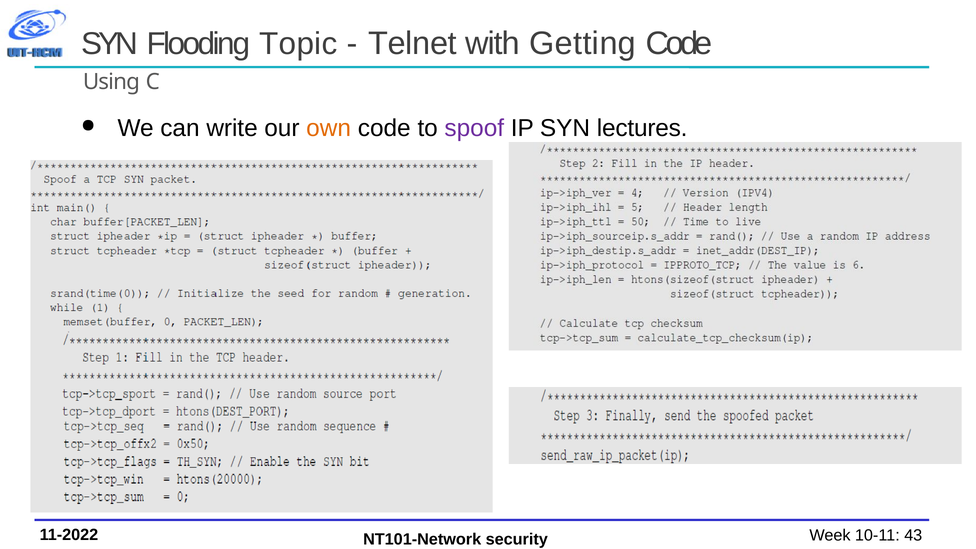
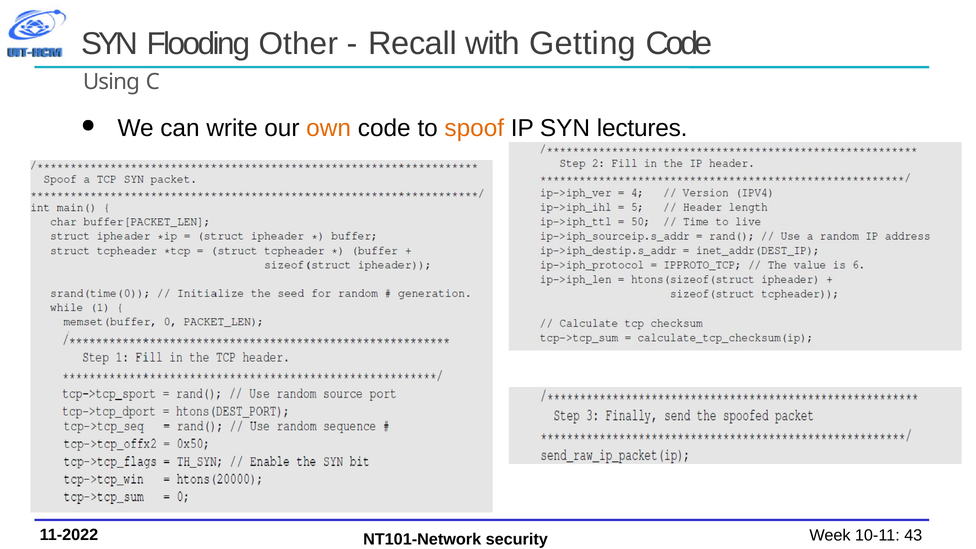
Topic: Topic -> Other (298, 44)
Telnet: Telnet -> Recall (412, 44)
spoof colour: purple -> orange (474, 128)
